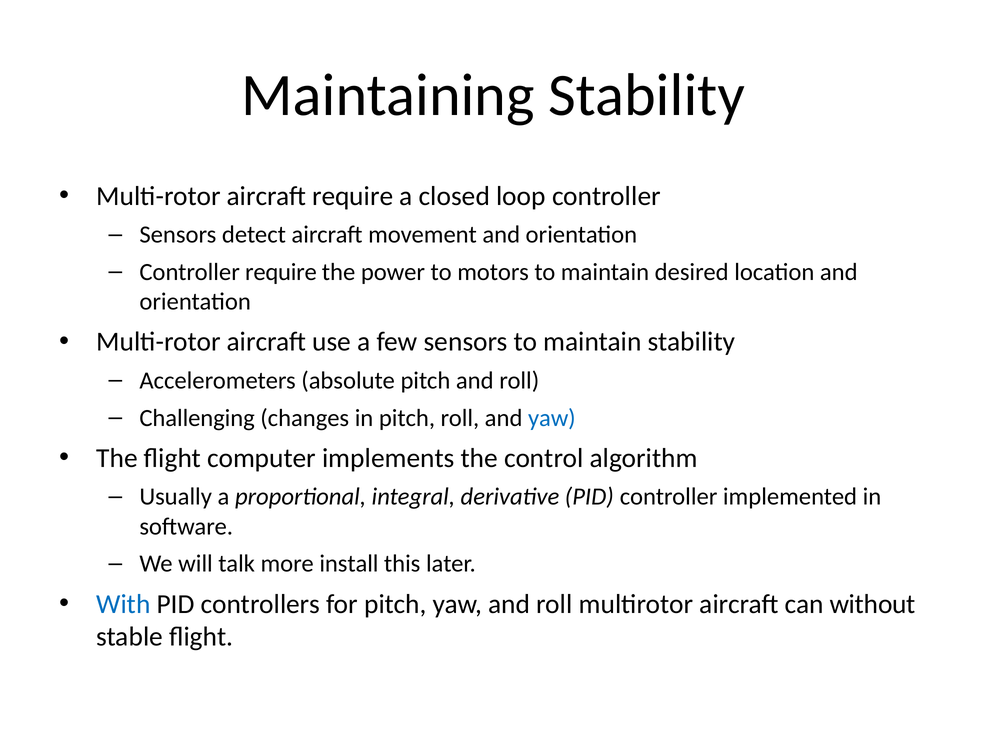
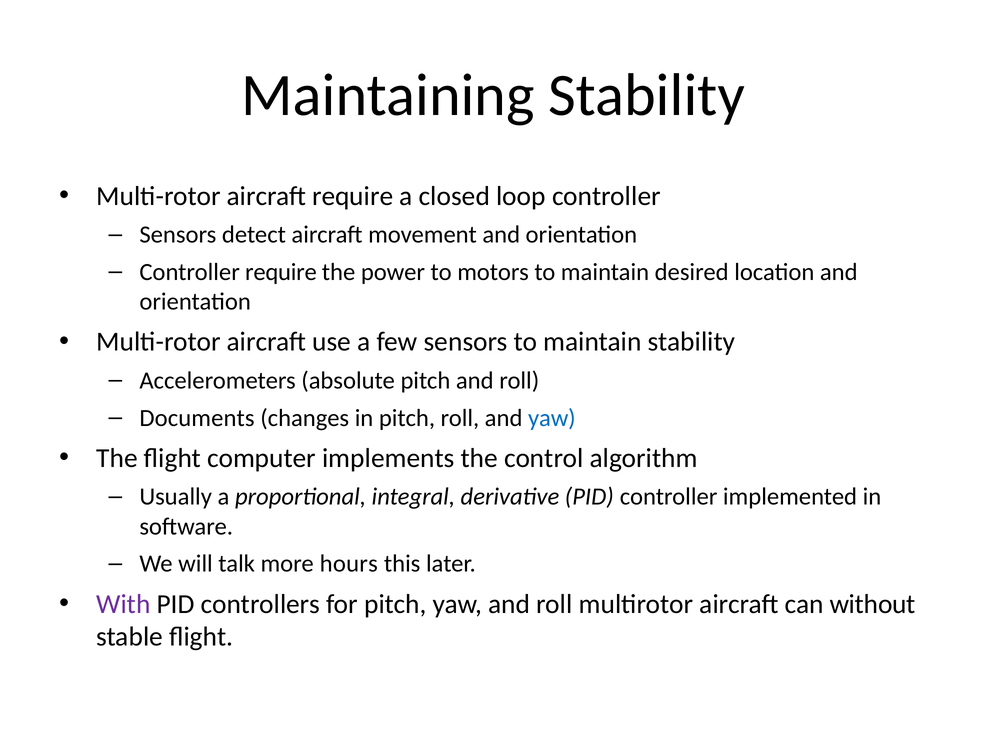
Challenging: Challenging -> Documents (197, 418)
install: install -> hours (349, 564)
With colour: blue -> purple (123, 604)
